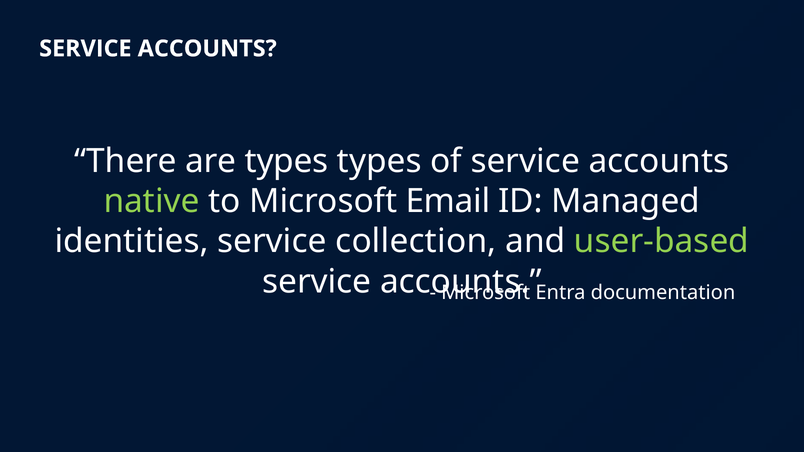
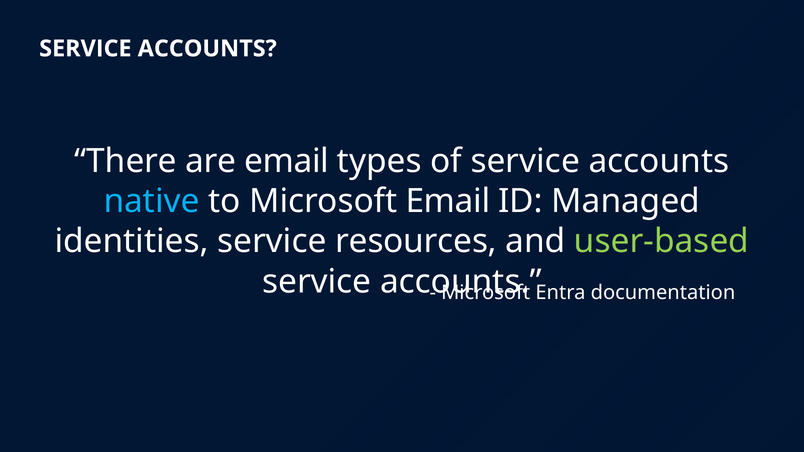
are types: types -> email (287, 161)
native colour: light green -> light blue (152, 201)
collection: collection -> resources (416, 241)
